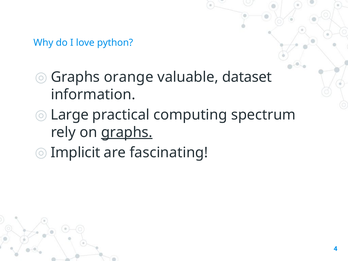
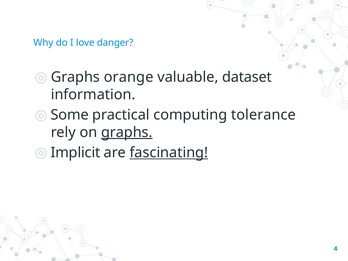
python: python -> danger (115, 43)
Large: Large -> Some (70, 115)
spectrum: spectrum -> tolerance (263, 115)
fascinating underline: none -> present (169, 153)
